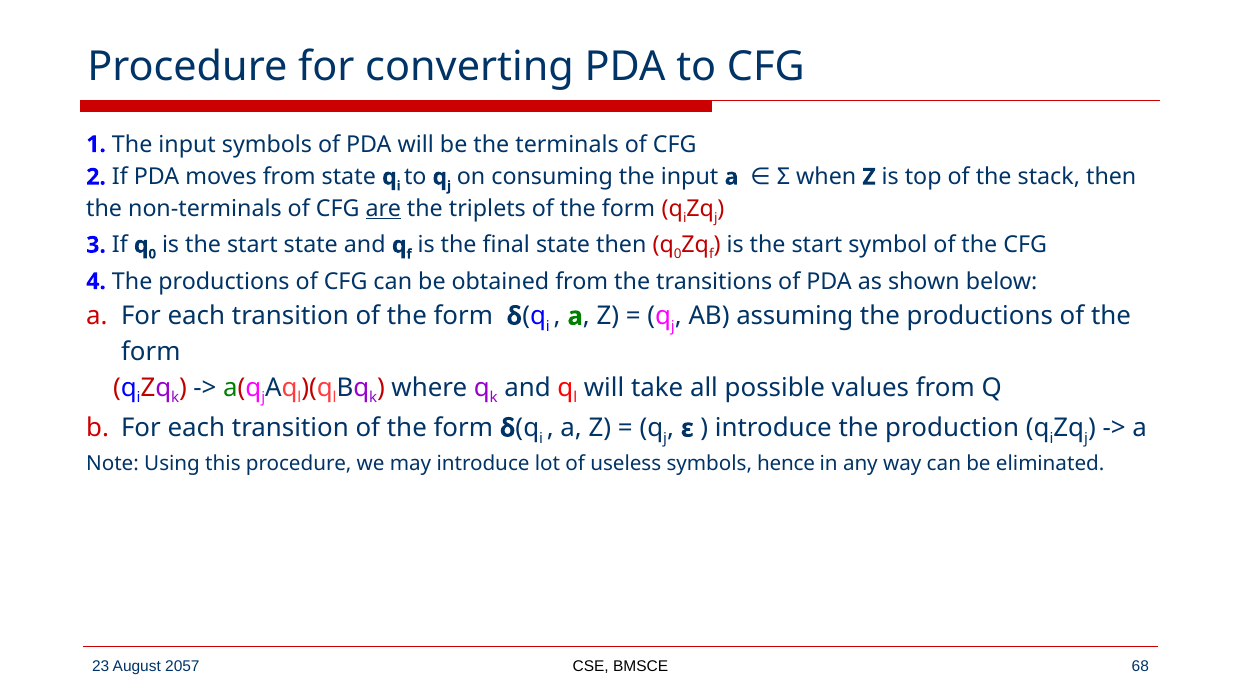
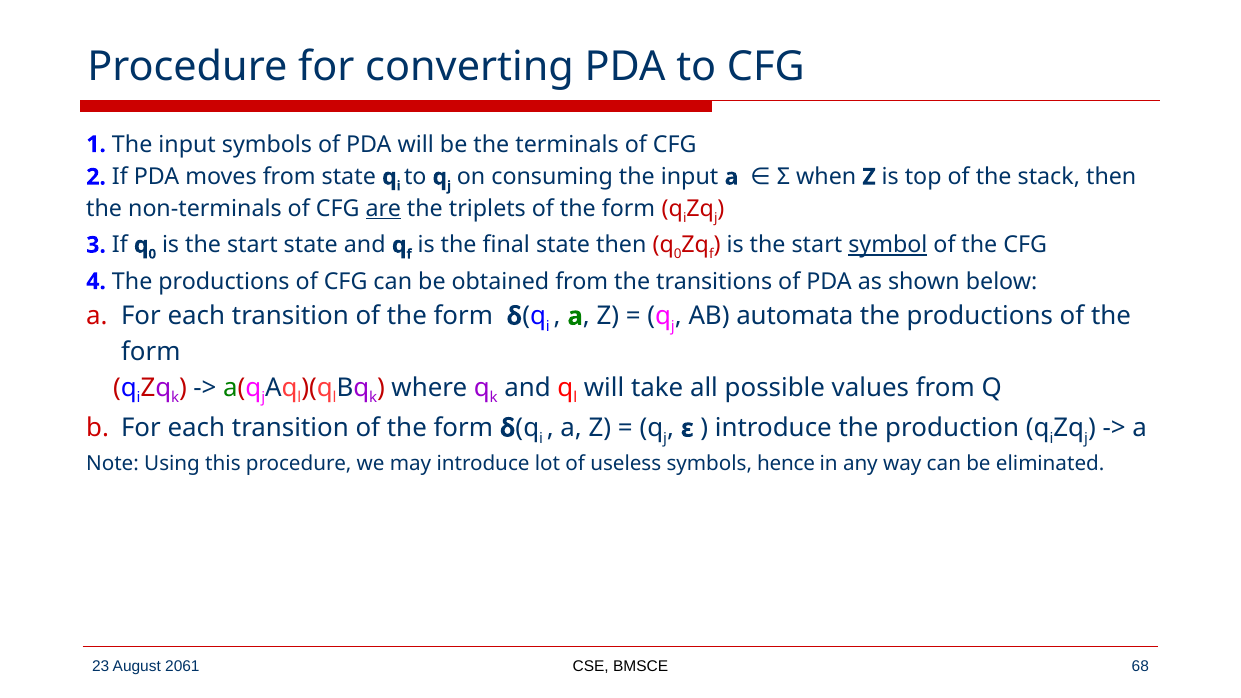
symbol underline: none -> present (888, 245)
assuming: assuming -> automata (795, 316)
2057: 2057 -> 2061 (182, 667)
